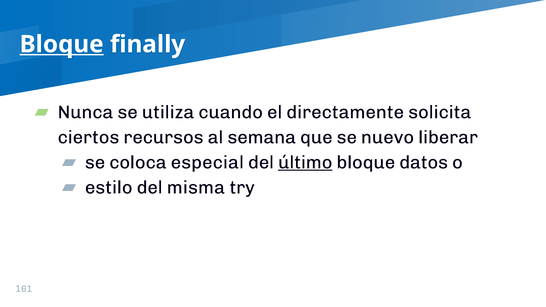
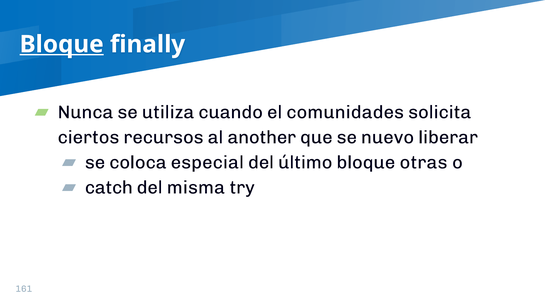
directamente: directamente -> comunidades (345, 112)
semana: semana -> another (262, 137)
último underline: present -> none (305, 162)
datos: datos -> otras (424, 162)
estilo: estilo -> catch (109, 188)
